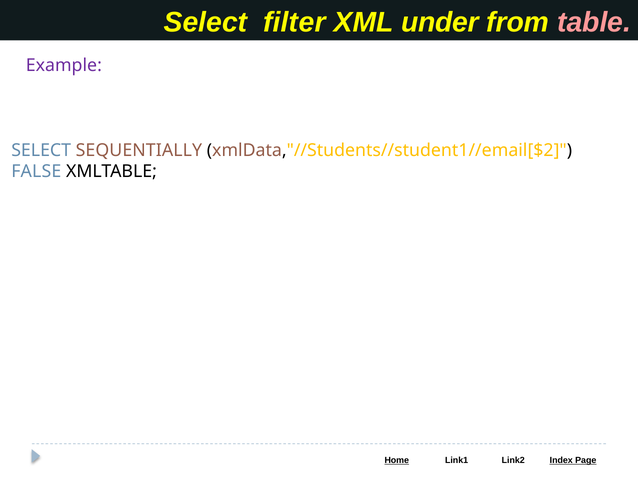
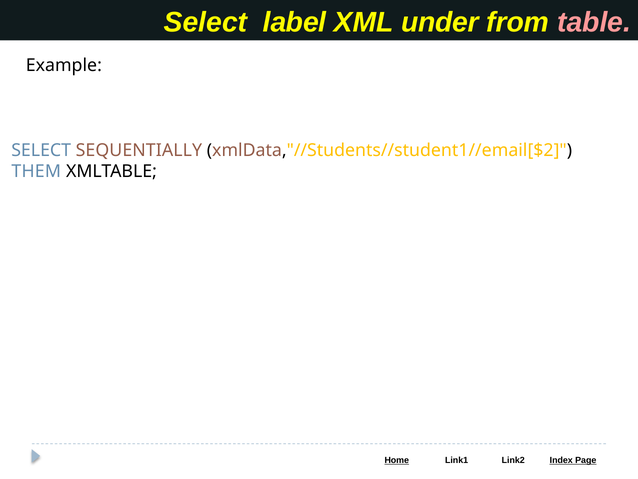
filter: filter -> label (295, 22)
Example colour: purple -> black (64, 65)
FALSE: FALSE -> THEM (36, 171)
